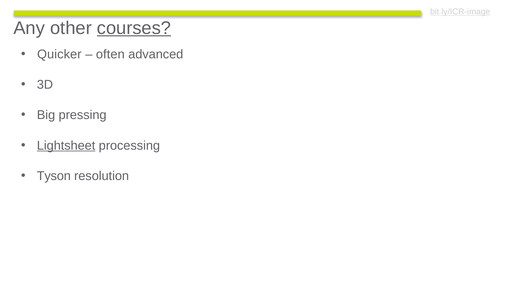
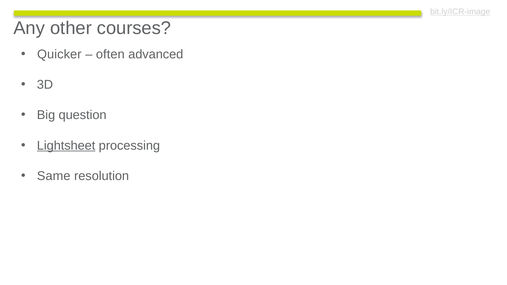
courses underline: present -> none (134, 28)
pressing: pressing -> question (83, 115)
Tyson: Tyson -> Same (54, 176)
